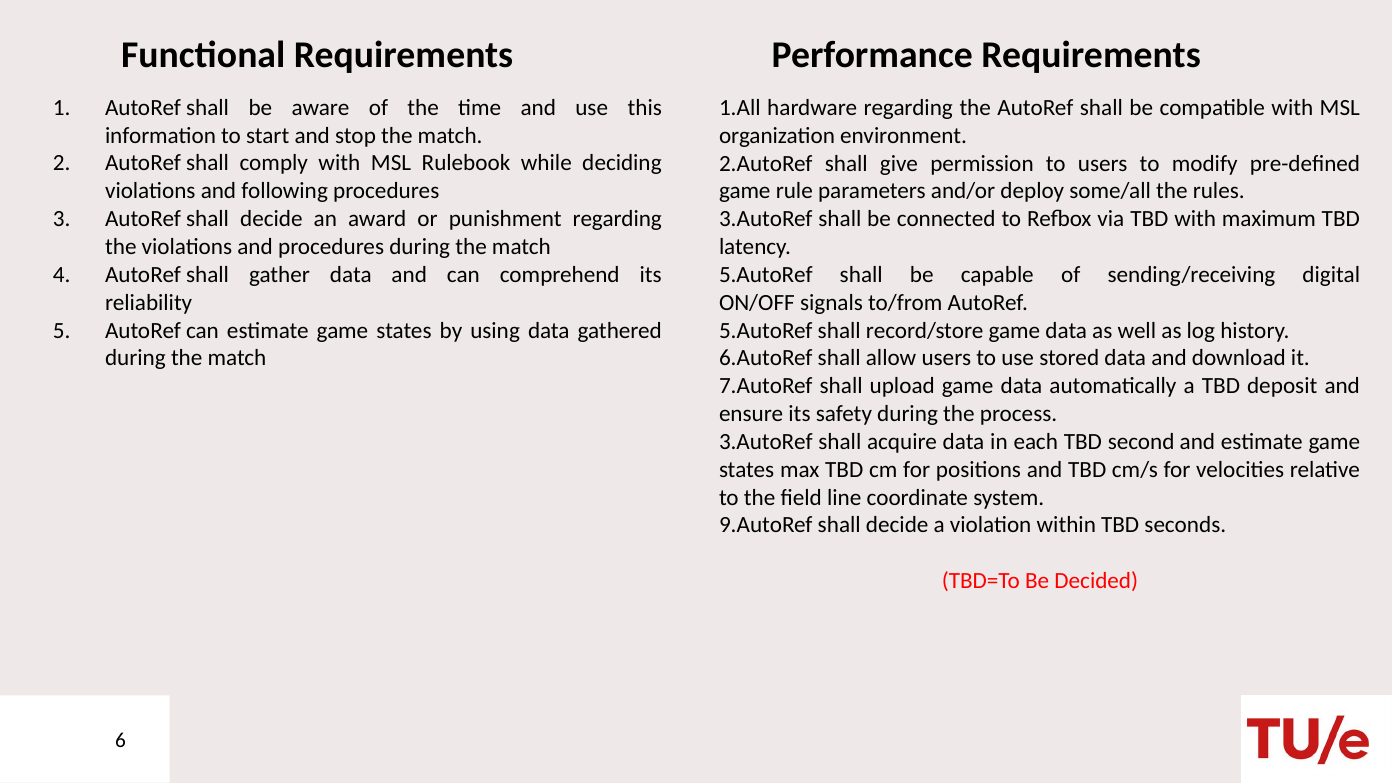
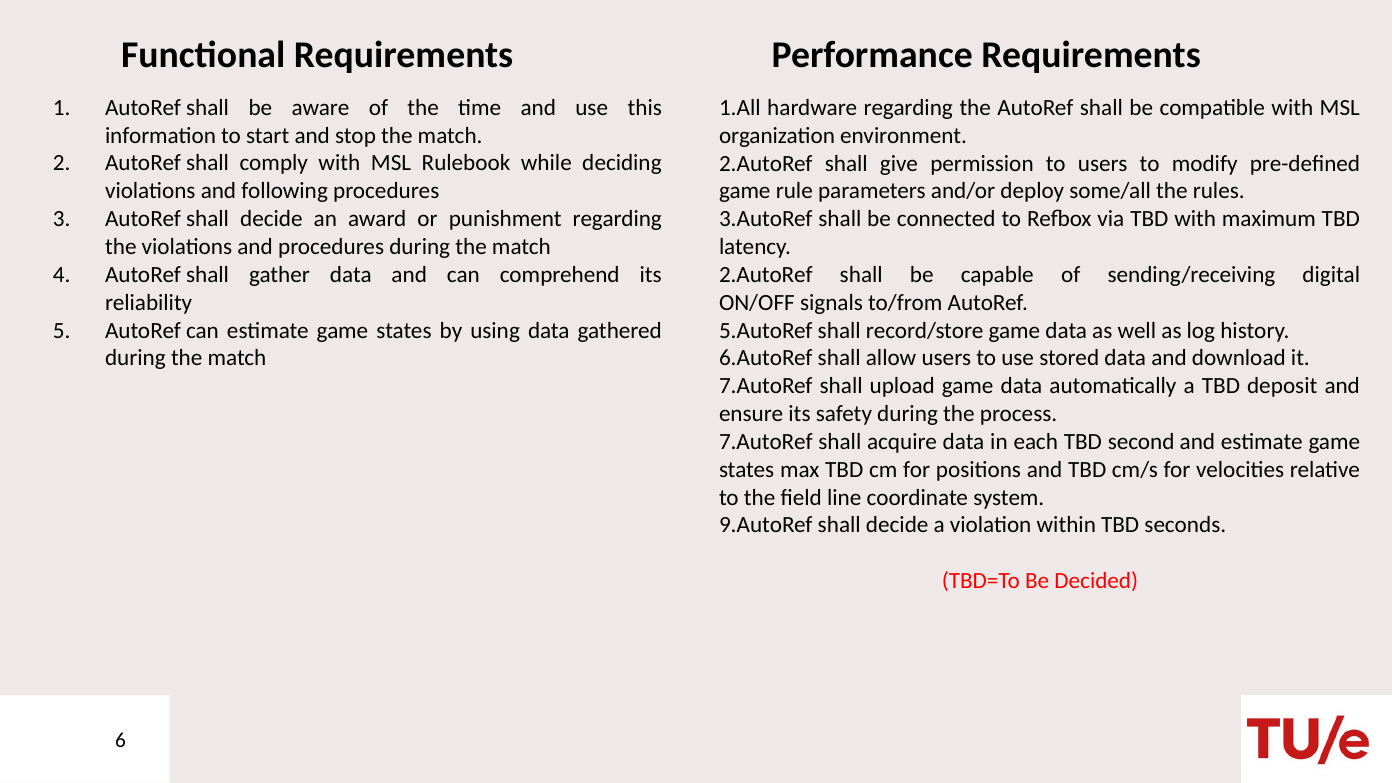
5.AutoRef: 5.AutoRef -> 2.AutoRef (766, 275)
3.AutoRef: 3.AutoRef -> 7.AutoRef (766, 442)
